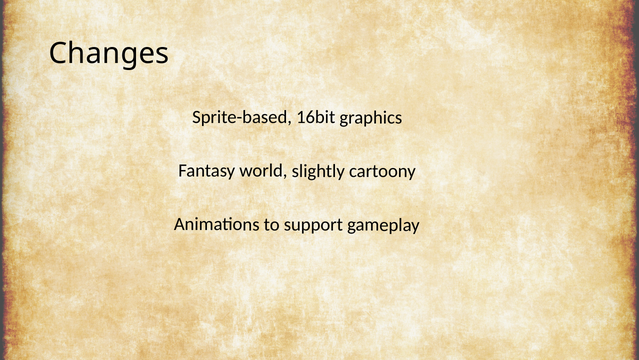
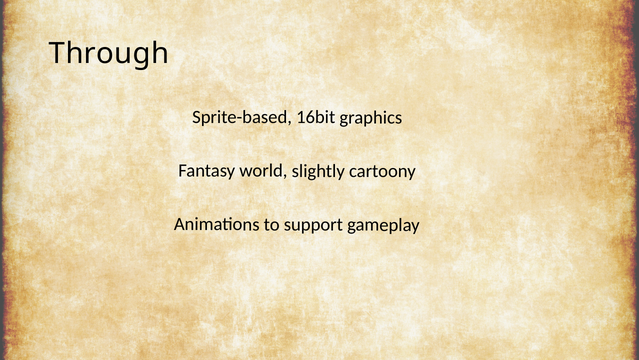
Changes: Changes -> Through (109, 54)
